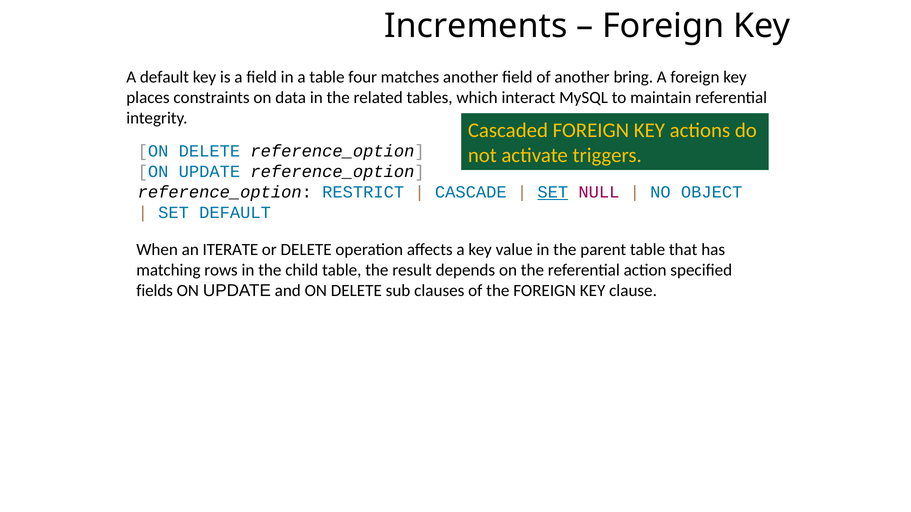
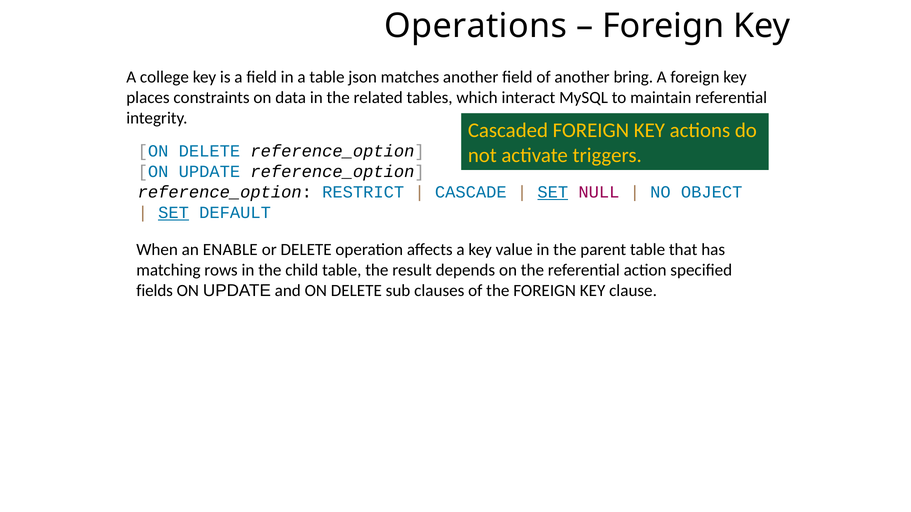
Increments: Increments -> Operations (476, 26)
A default: default -> college (164, 77)
four: four -> json (363, 77)
SET underline: none -> present (174, 213)
ITERATE: ITERATE -> ENABLE (230, 250)
